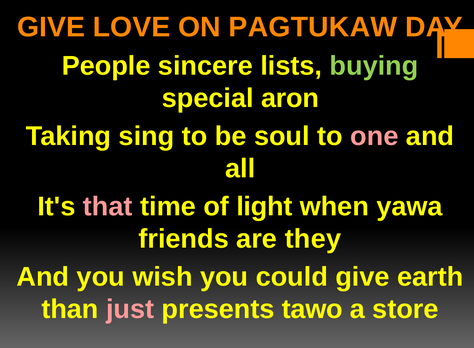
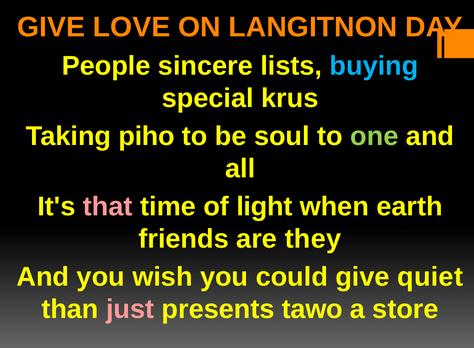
PAGTUKAW: PAGTUKAW -> LANGITNON (313, 27)
buying colour: light green -> light blue (374, 66)
aron: aron -> krus (290, 98)
sing: sing -> piho (147, 136)
one colour: pink -> light green (374, 136)
yawa: yawa -> earth (410, 207)
earth: earth -> quiet (430, 277)
